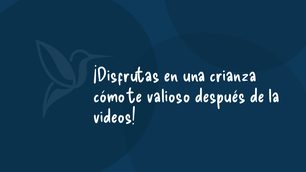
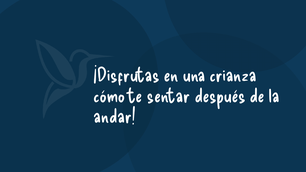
valioso: valioso -> sentar (169, 96)
videos: videos -> andar (115, 117)
